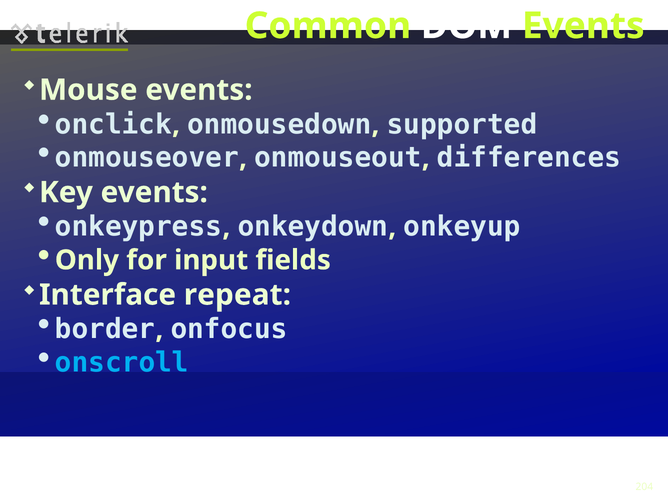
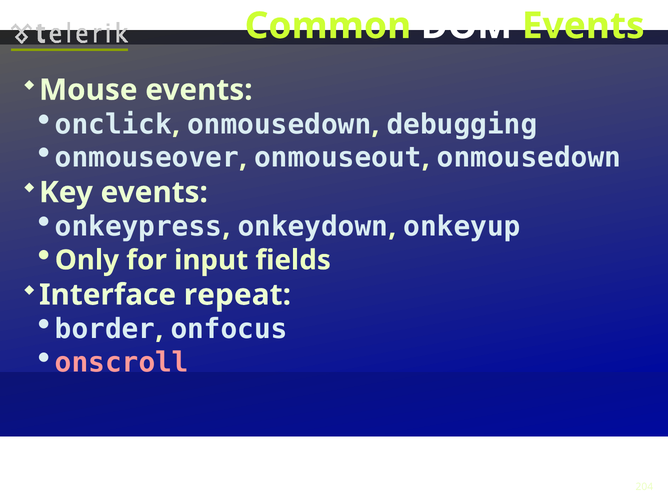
supported: supported -> debugging (462, 124)
differences: differences -> onmousedown (529, 158)
onscroll colour: light blue -> pink (122, 363)
